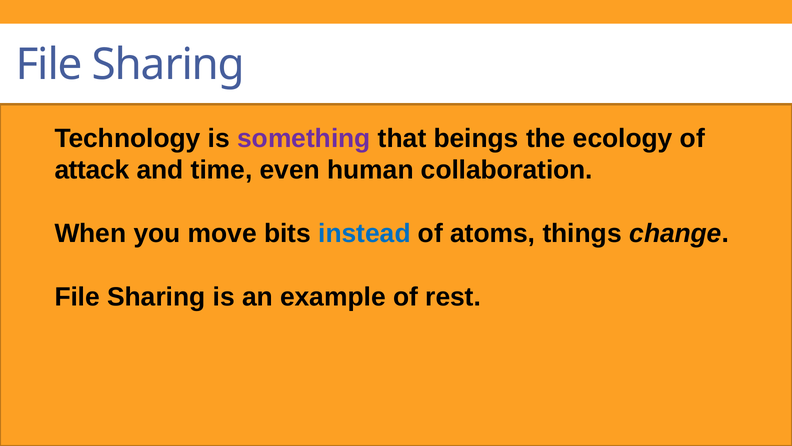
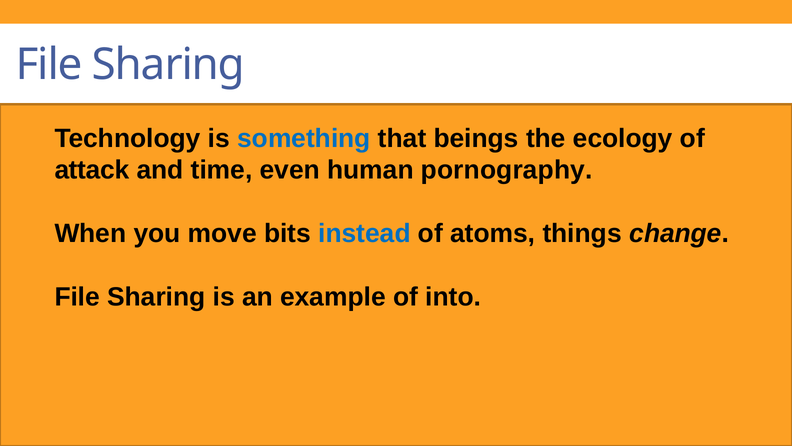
something colour: purple -> blue (304, 138)
collaboration: collaboration -> pornography (507, 170)
rest: rest -> into (453, 297)
